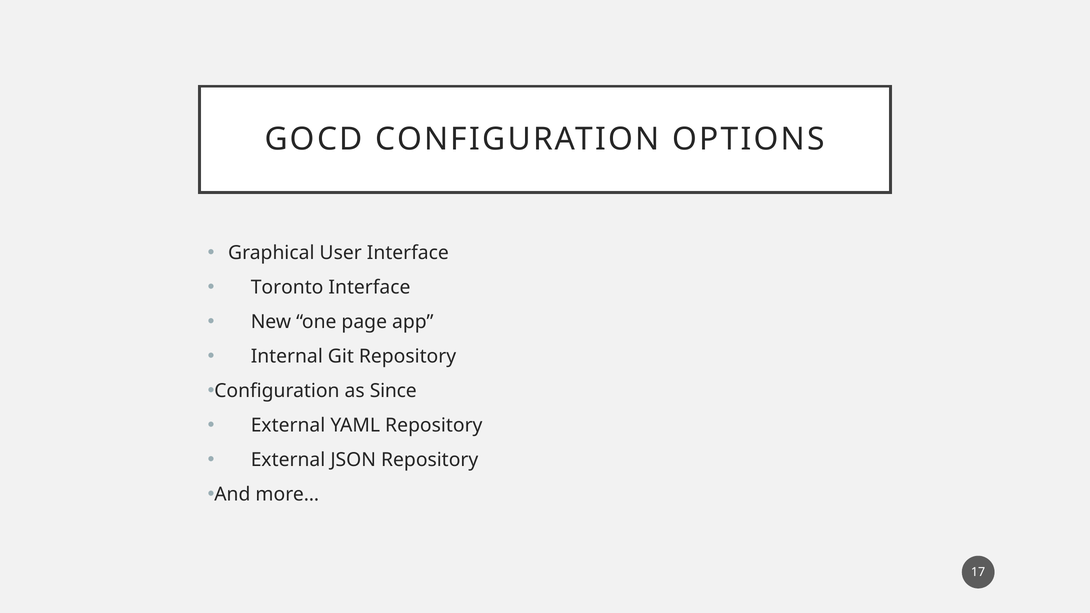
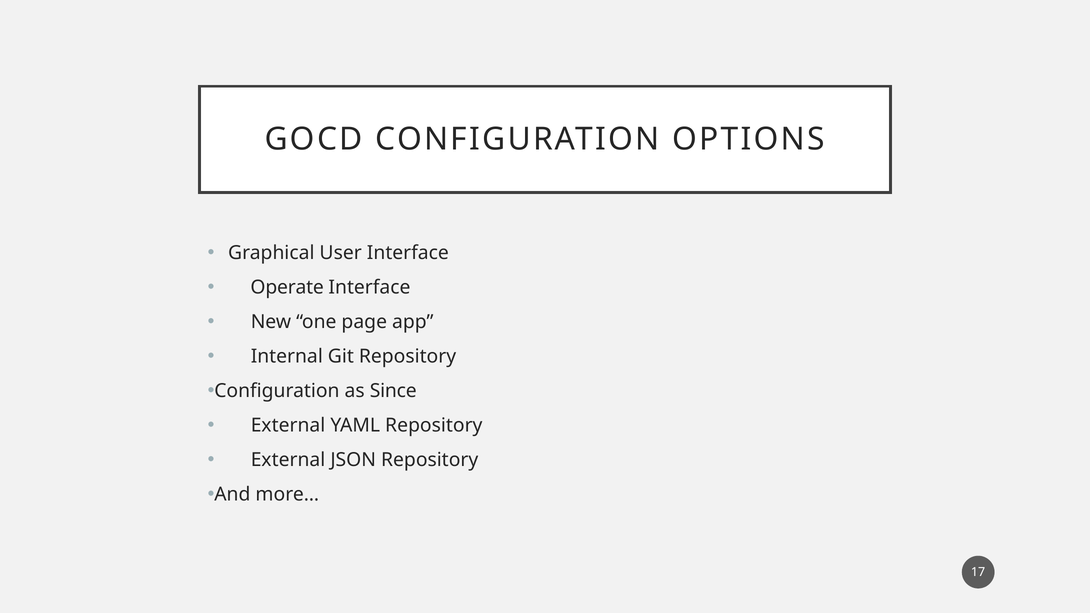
Toronto: Toronto -> Operate (287, 287)
